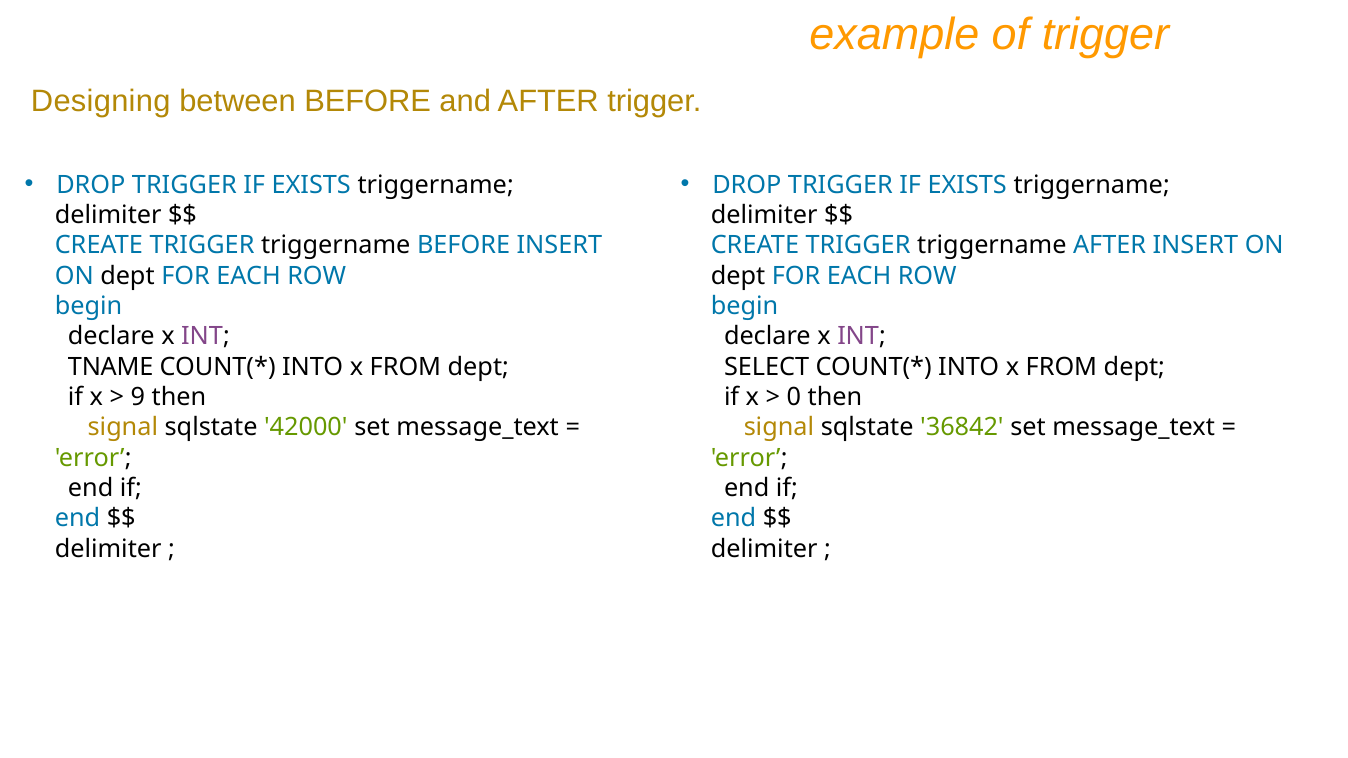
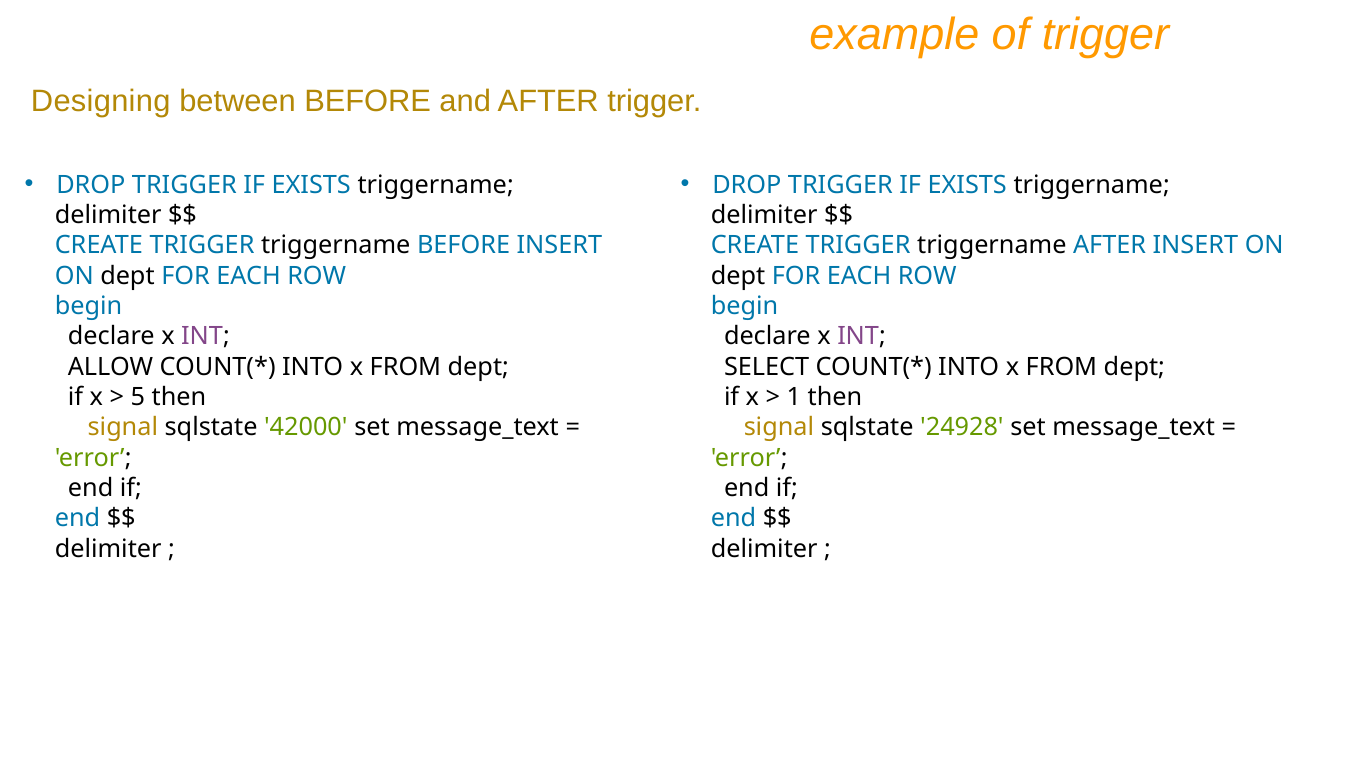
TNAME: TNAME -> ALLOW (111, 367)
9: 9 -> 5 (138, 397)
0: 0 -> 1 (794, 397)
36842: 36842 -> 24928 (962, 428)
